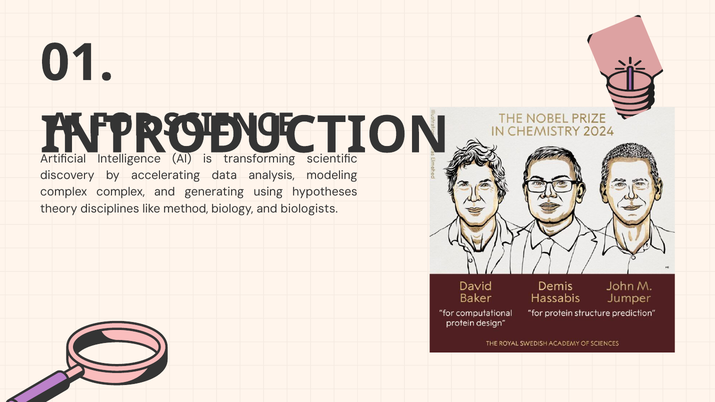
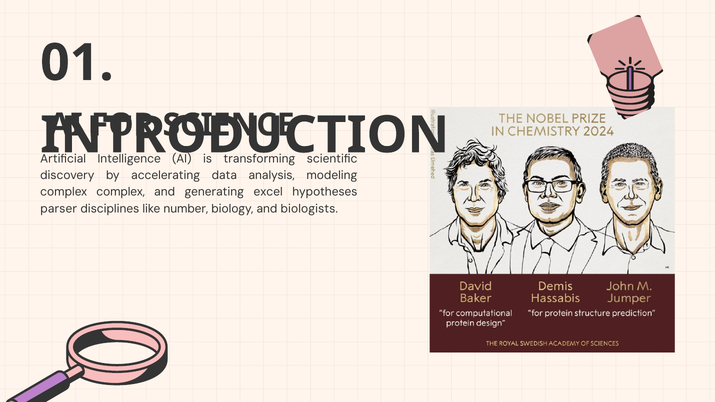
using: using -> excel (268, 192)
theory: theory -> parser (59, 209)
method: method -> number (186, 209)
